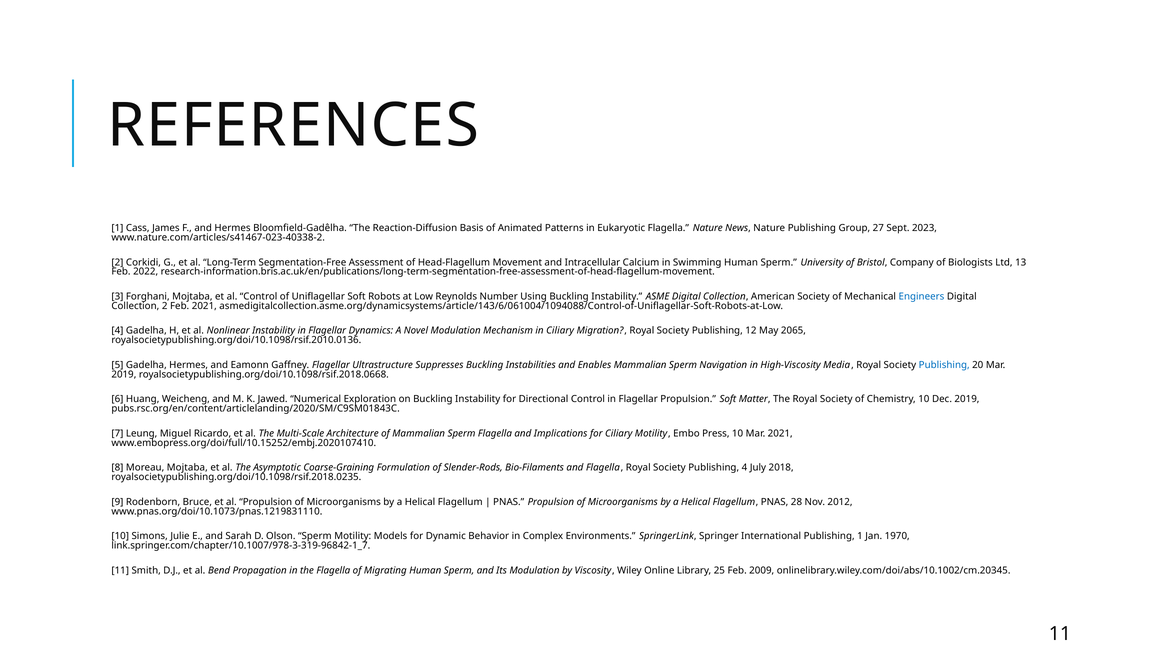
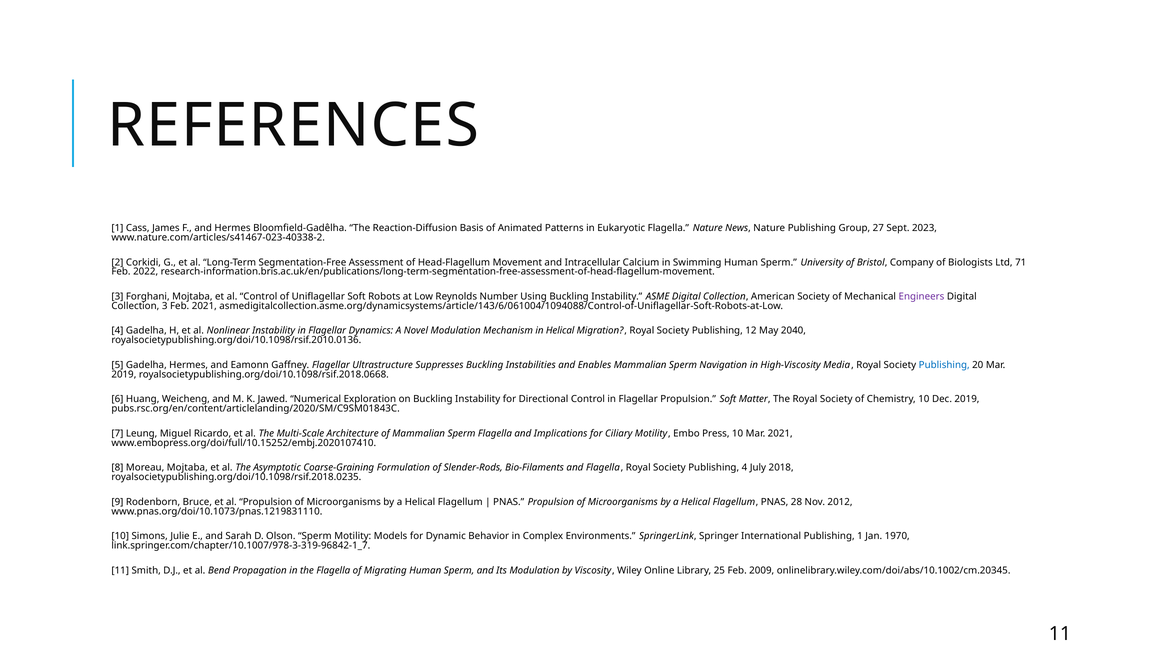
13: 13 -> 71 (1021, 262)
Engineers colour: blue -> purple (921, 297)
Collection 2: 2 -> 3 (165, 306)
in Ciliary: Ciliary -> Helical (560, 331)
2065: 2065 -> 2040 (793, 331)
